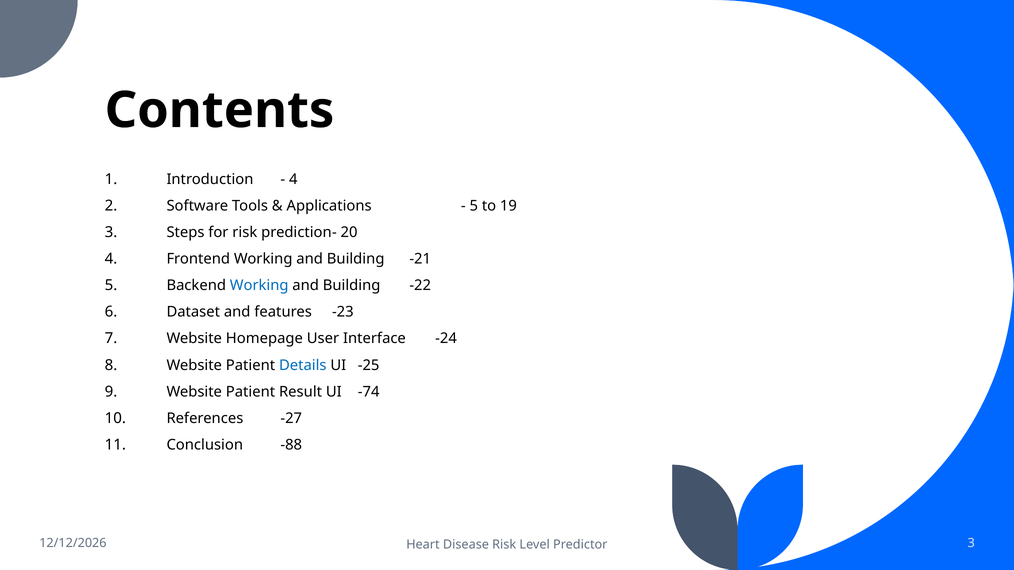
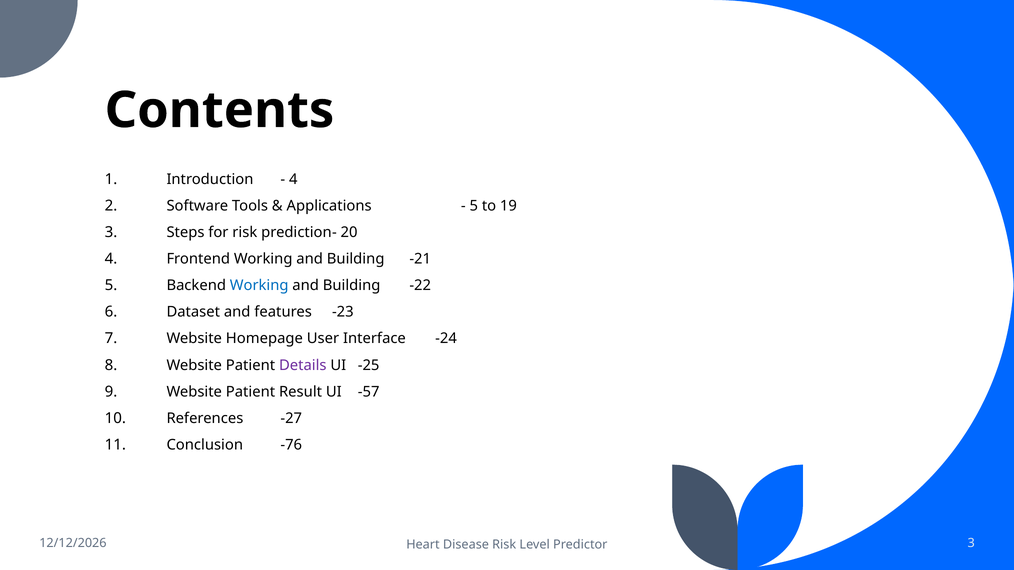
Details colour: blue -> purple (303, 365)
-74: -74 -> -57 (369, 392)
-88: -88 -> -76 (291, 445)
